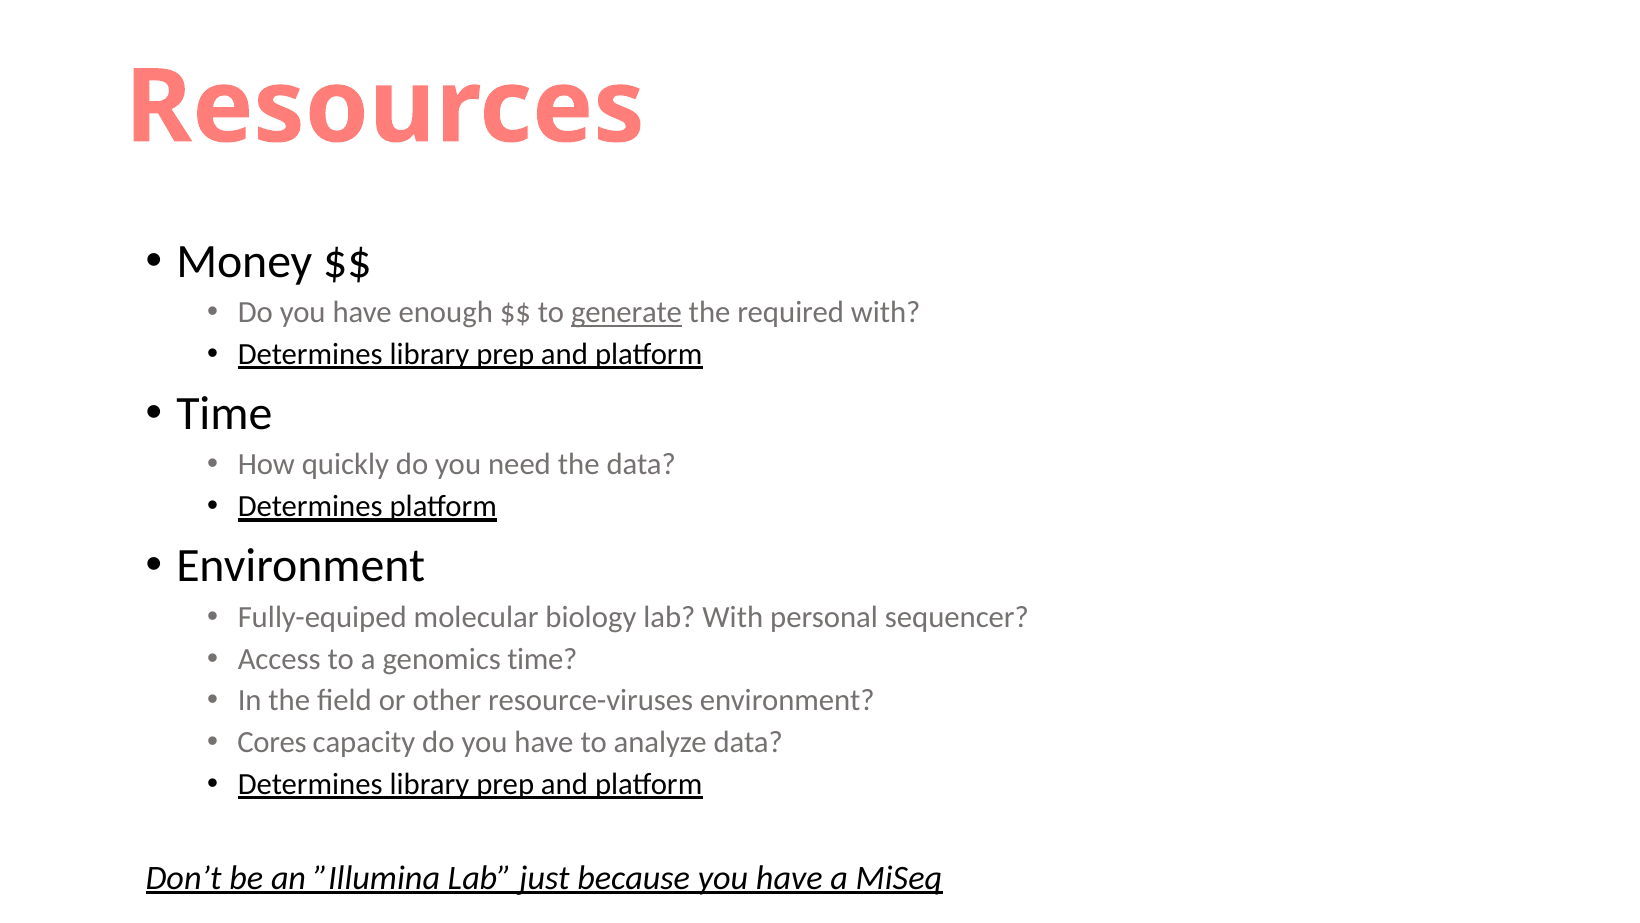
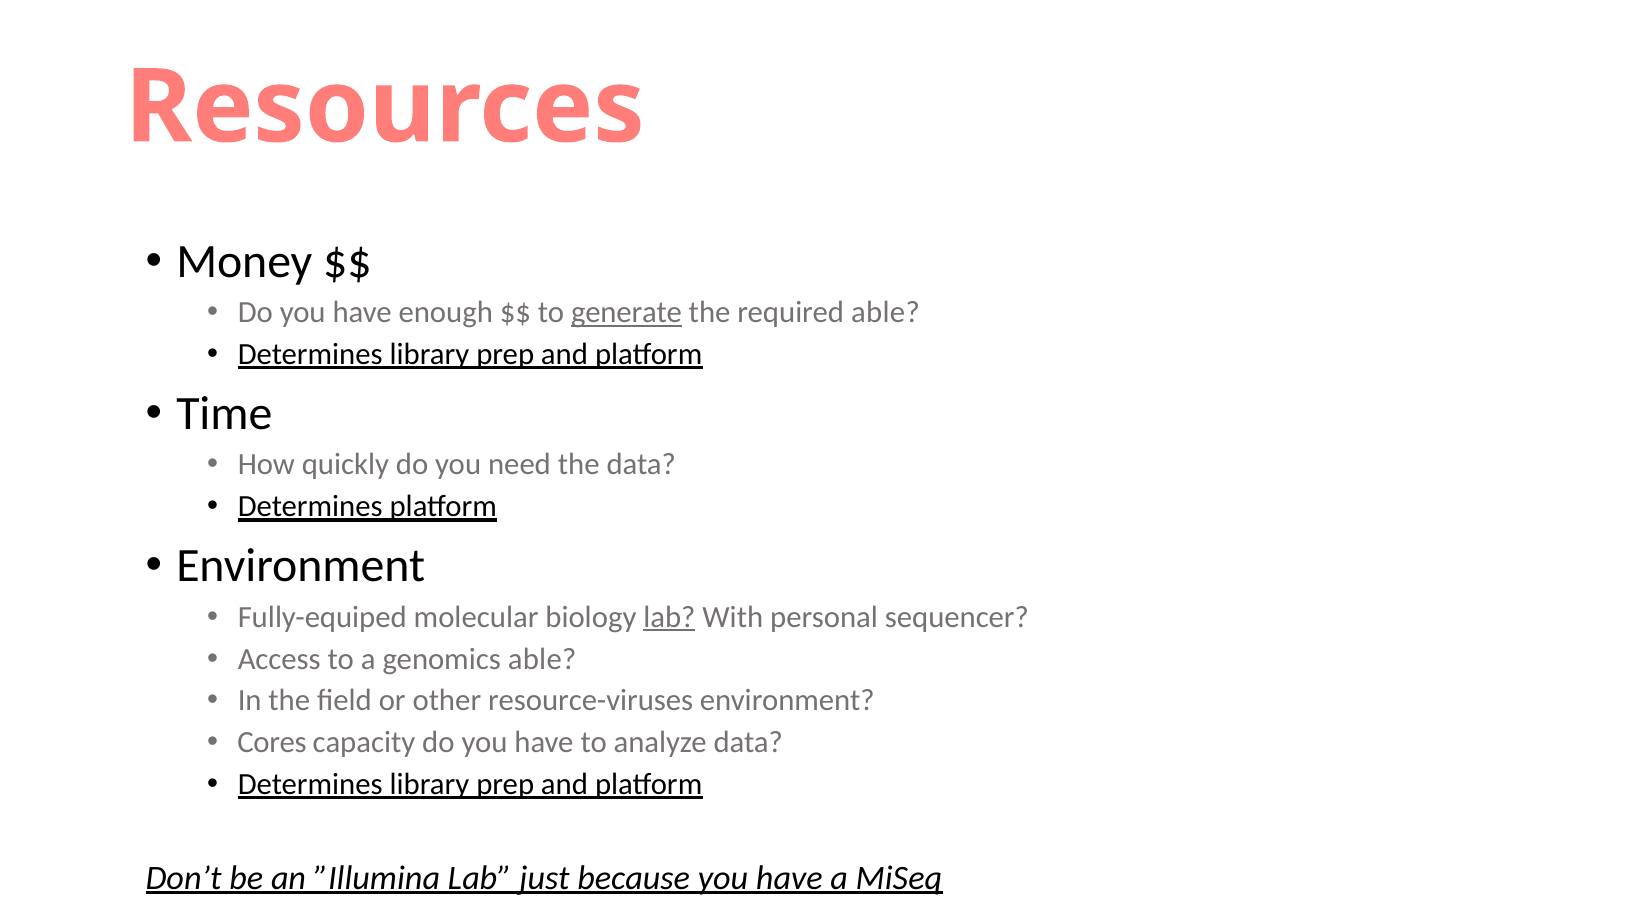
required with: with -> able (885, 312)
lab underline: none -> present (669, 617)
genomics time: time -> able (542, 659)
